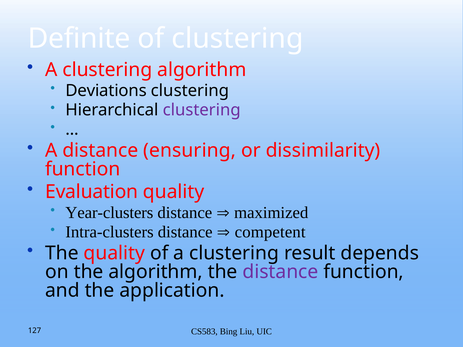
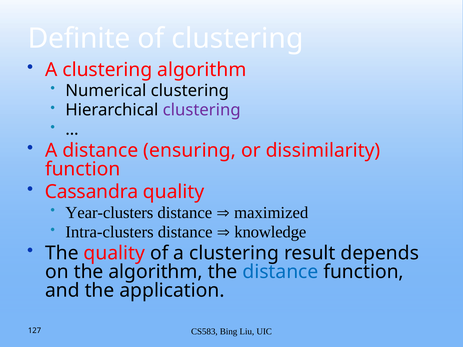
Deviations: Deviations -> Numerical (106, 91)
Evaluation: Evaluation -> Cassandra (92, 192)
competent: competent -> knowledge (270, 232)
distance colour: purple -> blue (280, 272)
